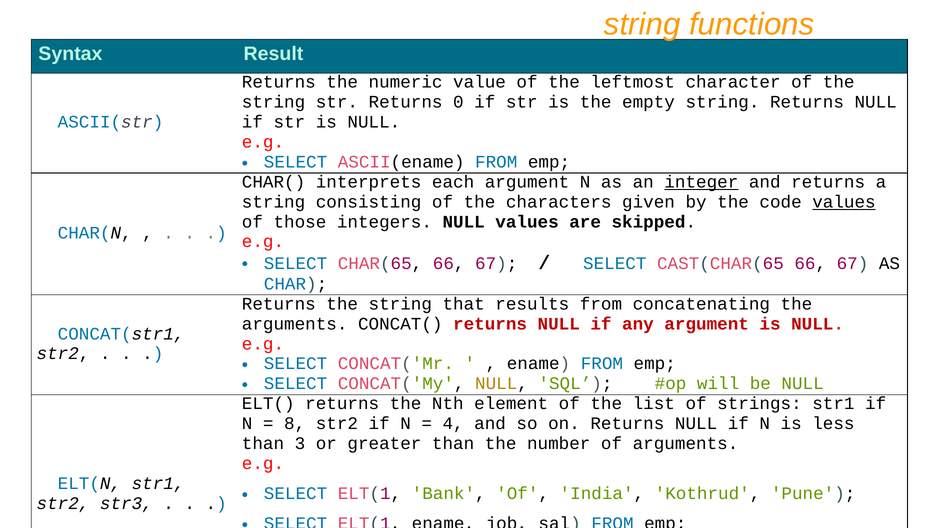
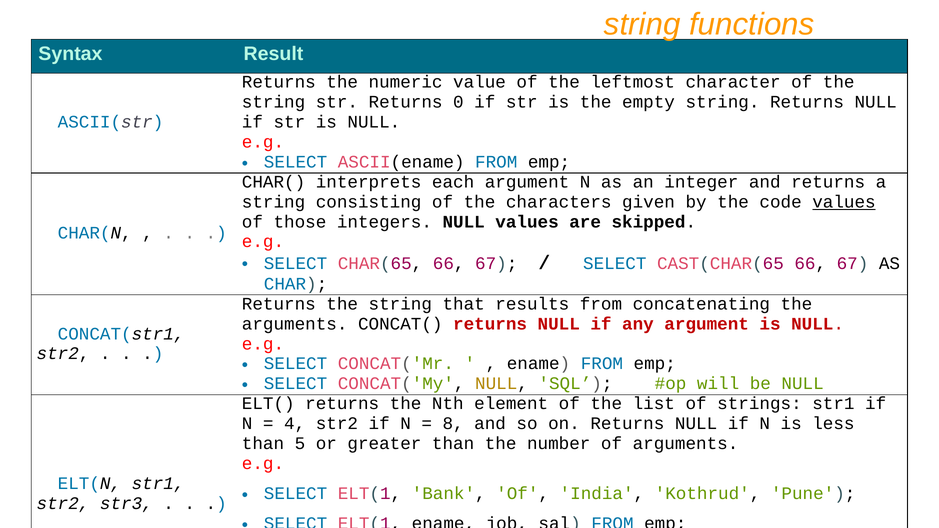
integer underline: present -> none (701, 182)
8: 8 -> 4 (295, 424)
4: 4 -> 8 (453, 424)
3: 3 -> 5 (300, 444)
